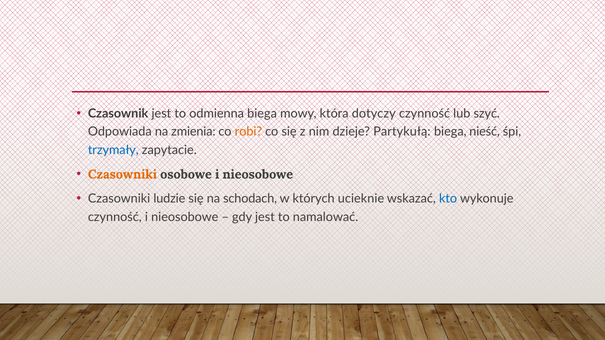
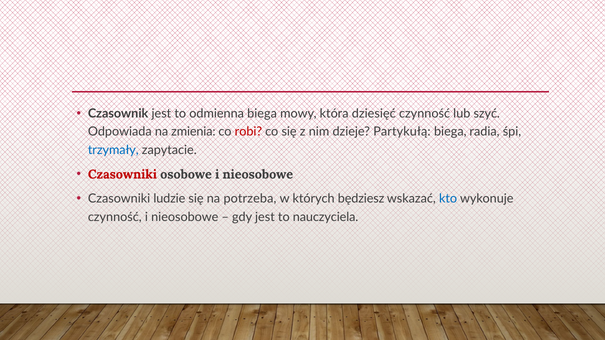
dotyczy: dotyczy -> dziesięć (374, 114)
robi colour: orange -> red (248, 132)
nieść: nieść -> radia (485, 132)
Czasowniki colour: orange -> red (122, 175)
schodach: schodach -> potrzeba (250, 199)
ucieknie: ucieknie -> będziesz (361, 199)
namalować: namalować -> nauczyciela (326, 217)
